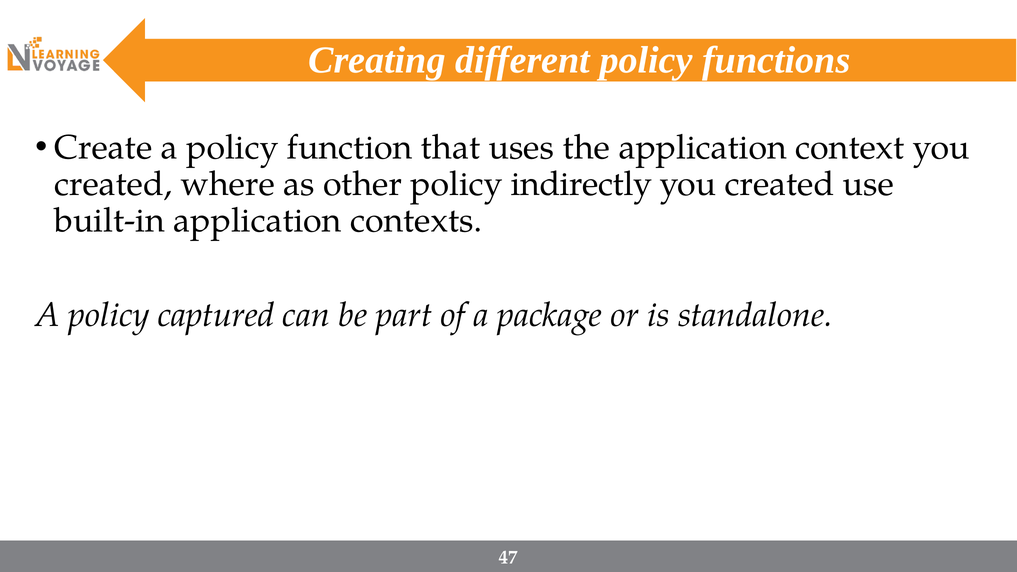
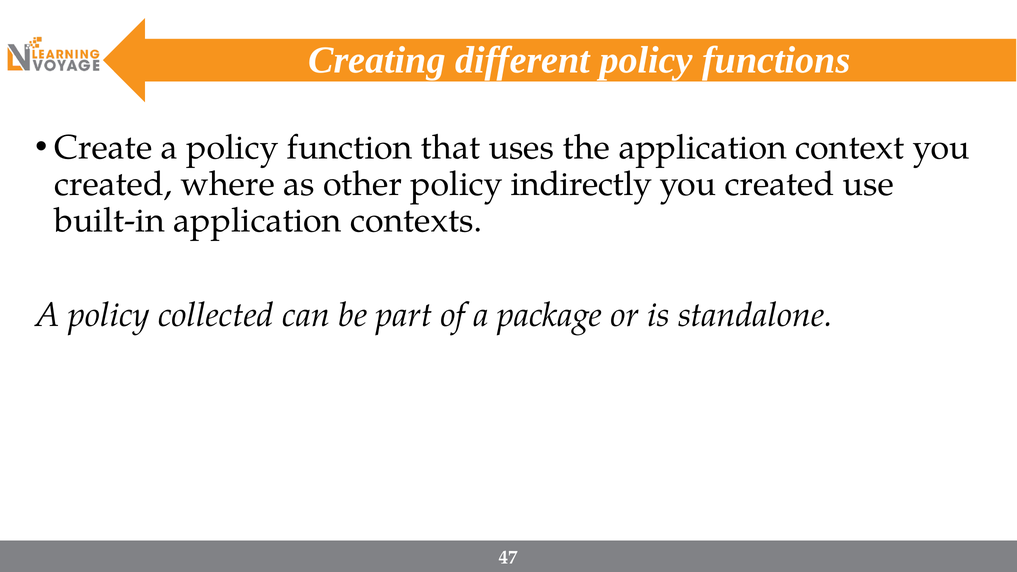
captured: captured -> collected (216, 315)
